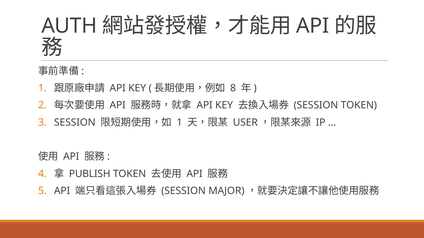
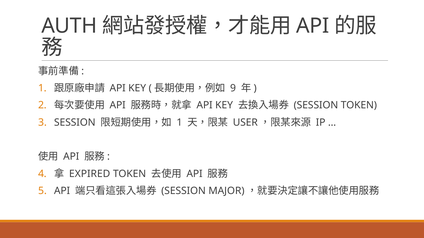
8: 8 -> 9 (233, 88)
PUBLISH: PUBLISH -> EXPIRED (90, 174)
